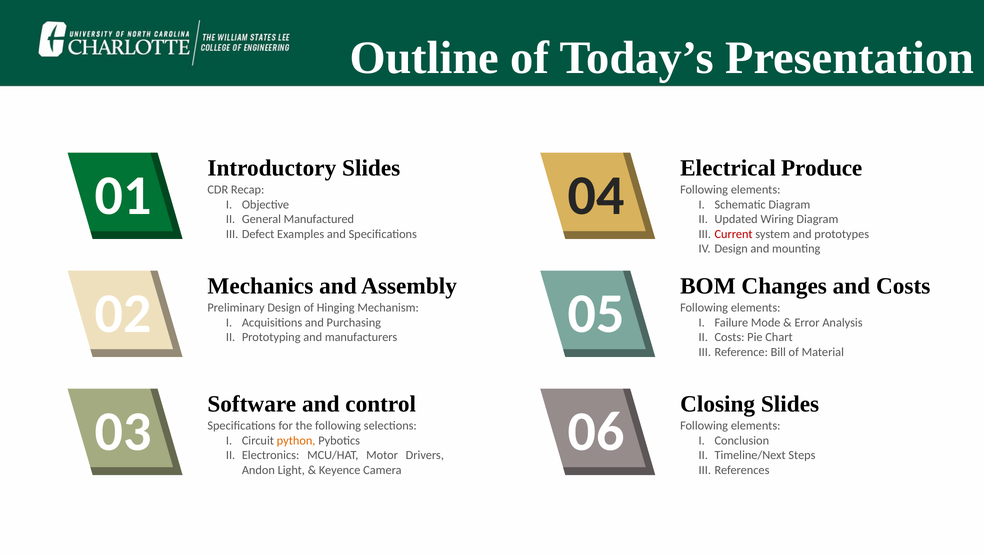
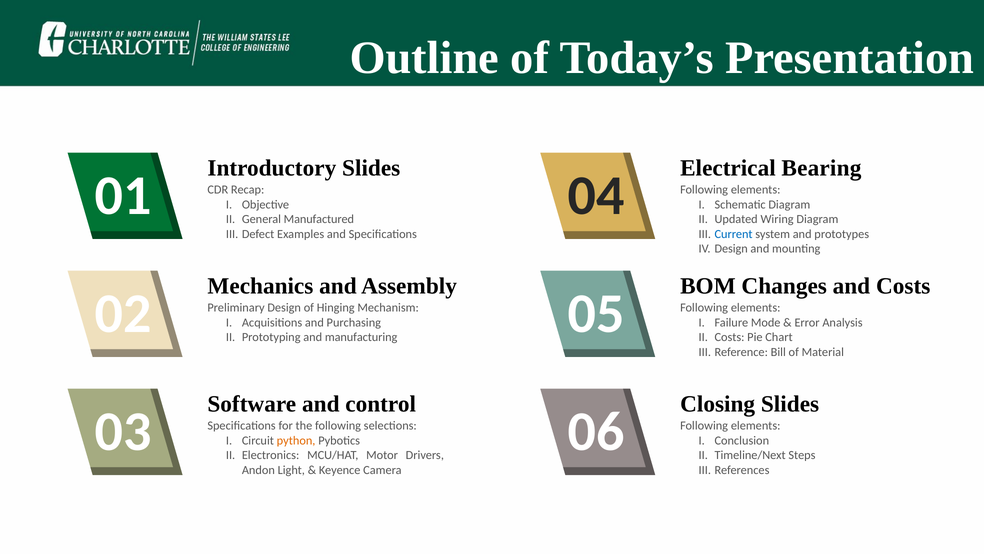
Produce: Produce -> Bearing (821, 168)
Current colour: red -> blue (734, 234)
manufacturers: manufacturers -> manufacturing (361, 337)
